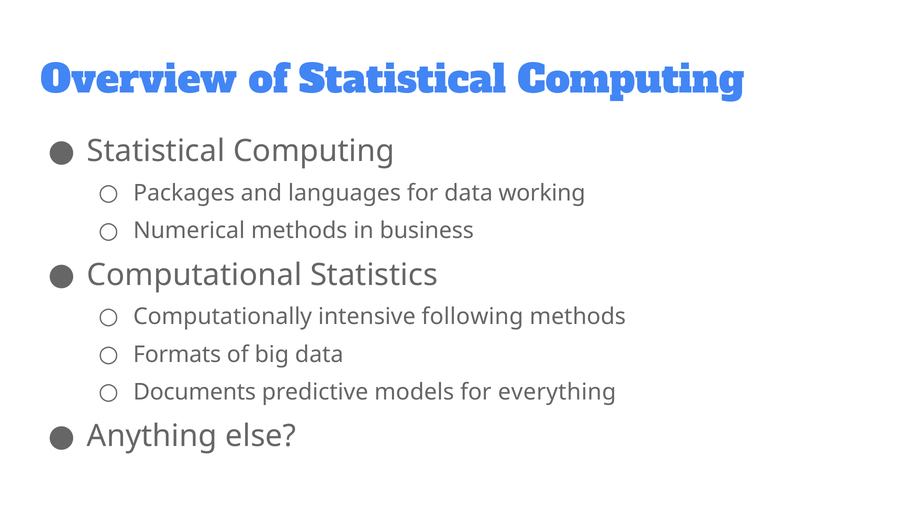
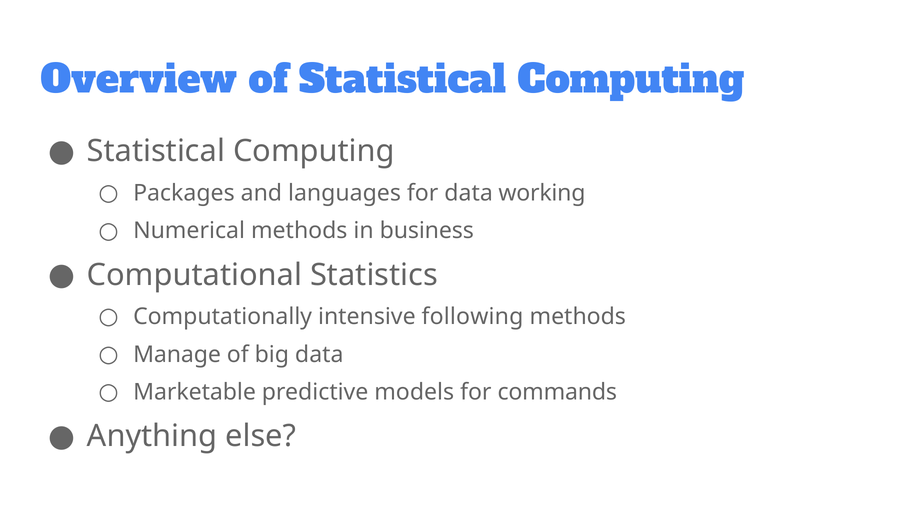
Formats: Formats -> Manage (177, 354)
Documents: Documents -> Marketable (195, 392)
everything: everything -> commands (557, 392)
